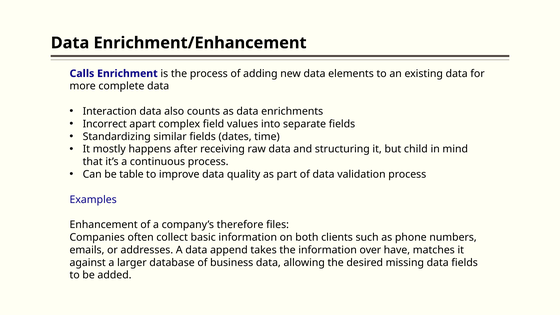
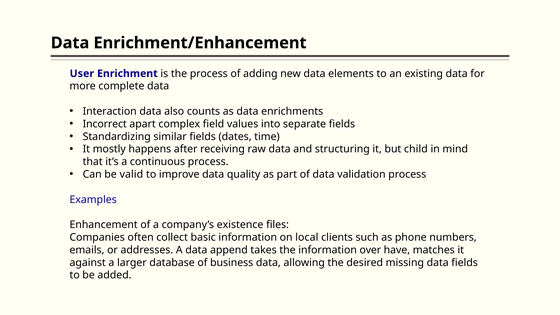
Calls: Calls -> User (82, 74)
table: table -> valid (131, 174)
therefore: therefore -> existence (240, 225)
both: both -> local (307, 237)
